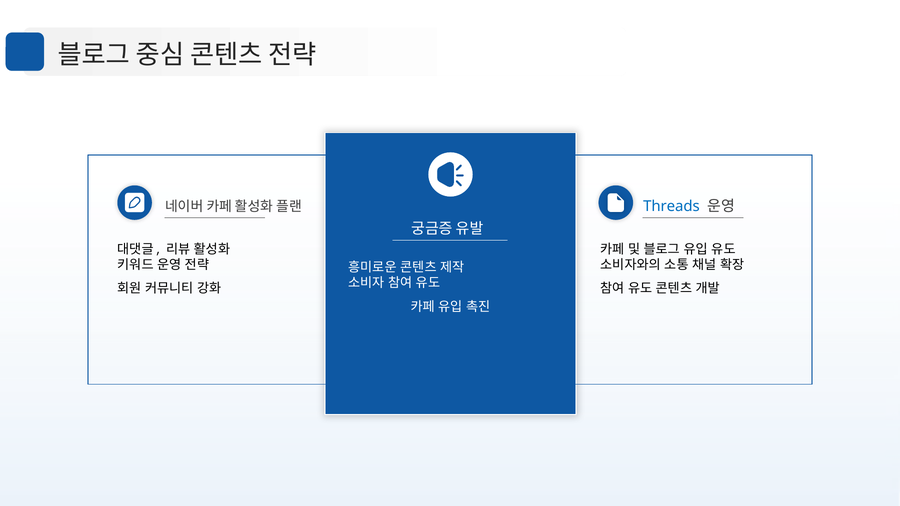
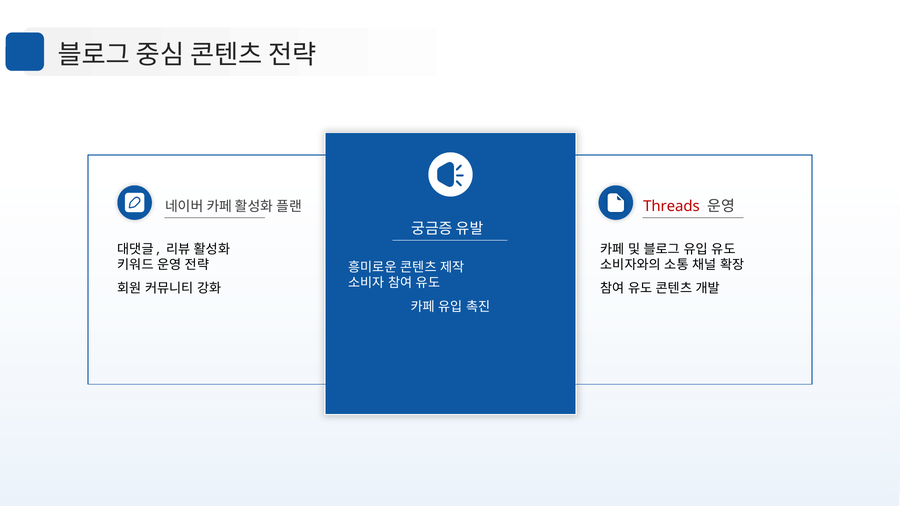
Threads colour: blue -> red (671, 206)
